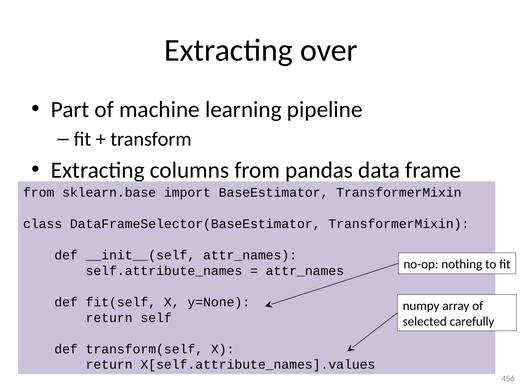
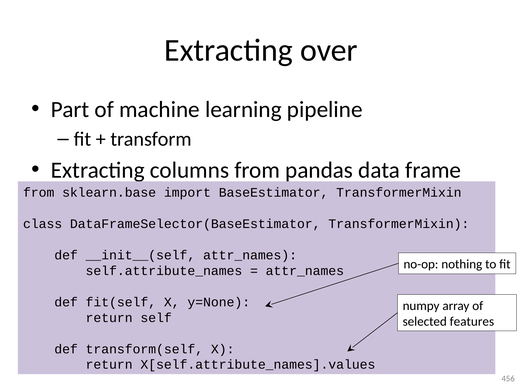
carefully: carefully -> features (472, 322)
